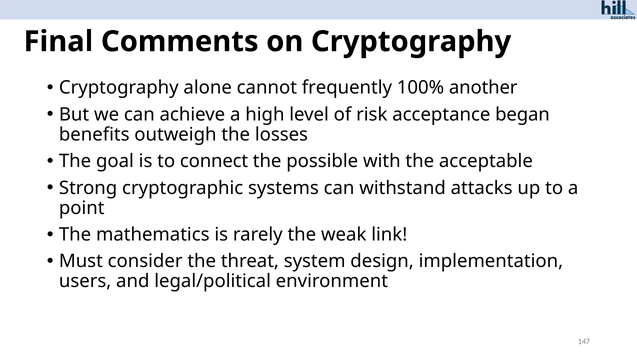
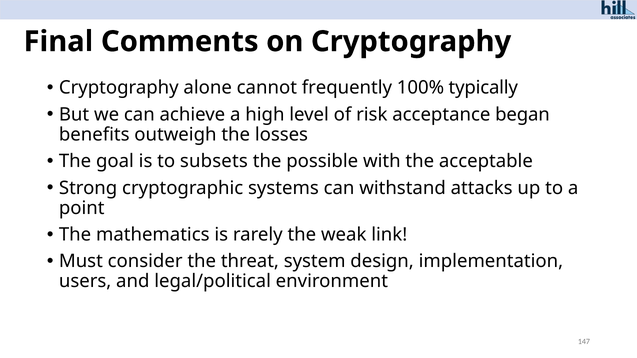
another: another -> typically (483, 88)
connect: connect -> subsets (214, 161)
